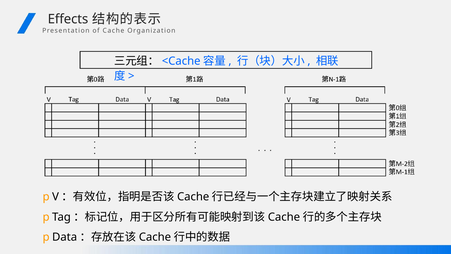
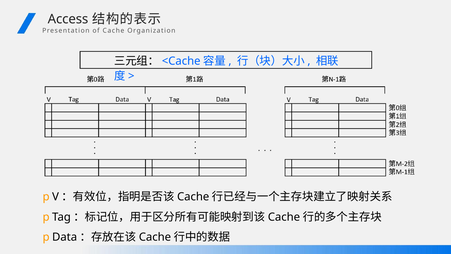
Effects: Effects -> Access (68, 19)
